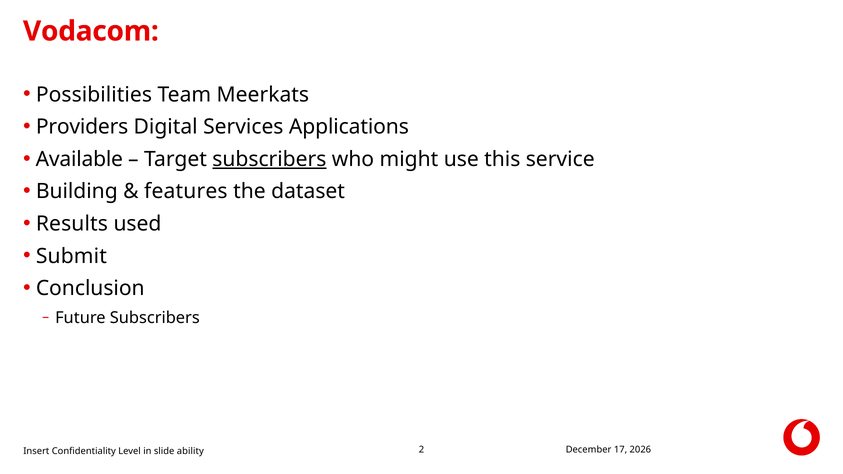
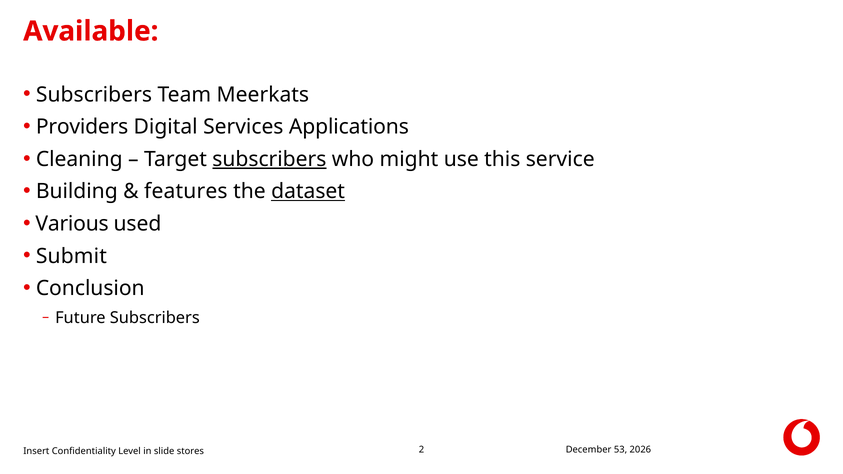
Vodacom: Vodacom -> Available (91, 31)
Possibilities: Possibilities -> Subscribers (94, 95)
Available: Available -> Cleaning (79, 159)
dataset underline: none -> present (308, 192)
Results: Results -> Various (72, 224)
17: 17 -> 53 (621, 450)
ability: ability -> stores (190, 451)
